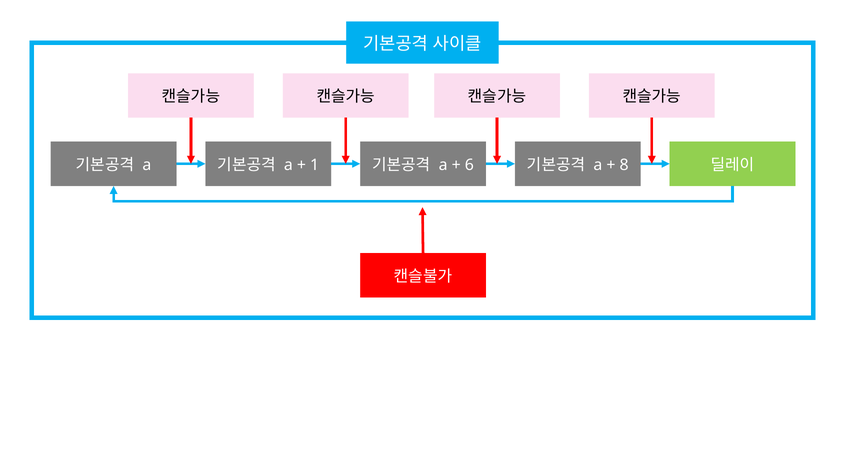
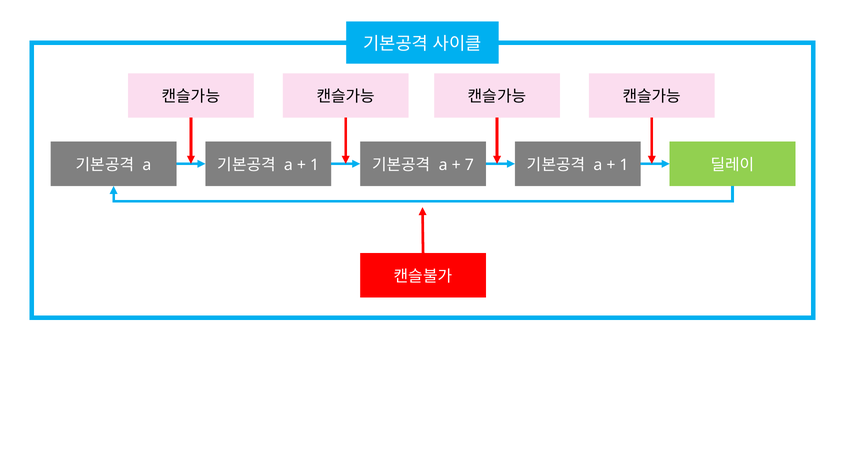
6: 6 -> 7 (469, 165)
8: 8 -> 1 (624, 165)
